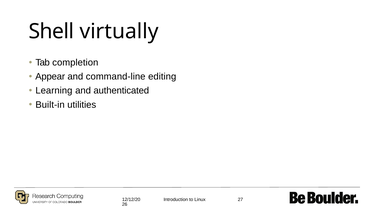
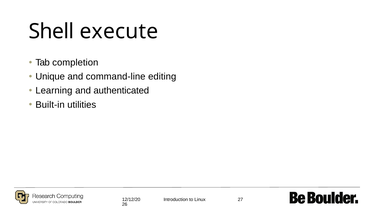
virtually: virtually -> execute (119, 31)
Appear: Appear -> Unique (50, 76)
